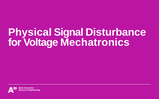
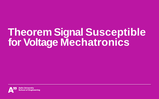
Physical: Physical -> Theorem (30, 32)
Disturbance: Disturbance -> Susceptible (116, 32)
